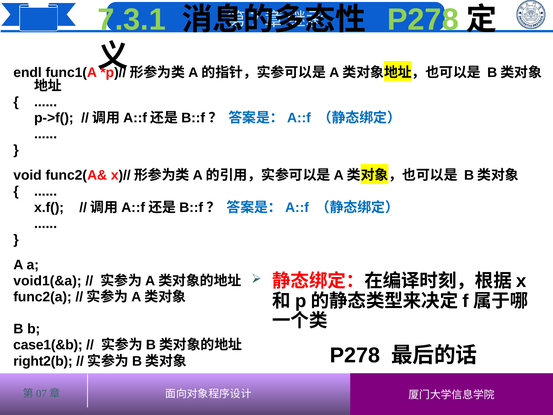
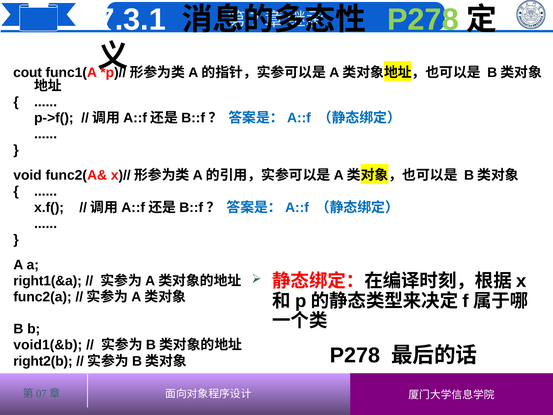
7.3.1 colour: light green -> white (132, 20)
endl: endl -> cout (28, 73)
void1(&a: void1(&a -> right1(&a (48, 281)
case1(&b: case1(&b -> void1(&b (48, 345)
